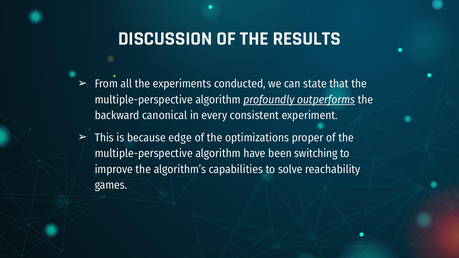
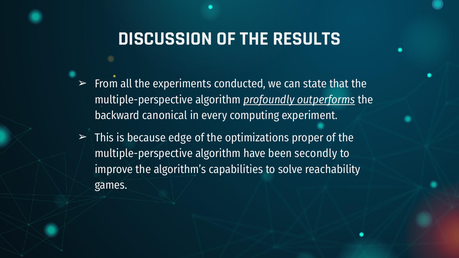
consistent: consistent -> computing (254, 116)
switching: switching -> secondly (316, 154)
